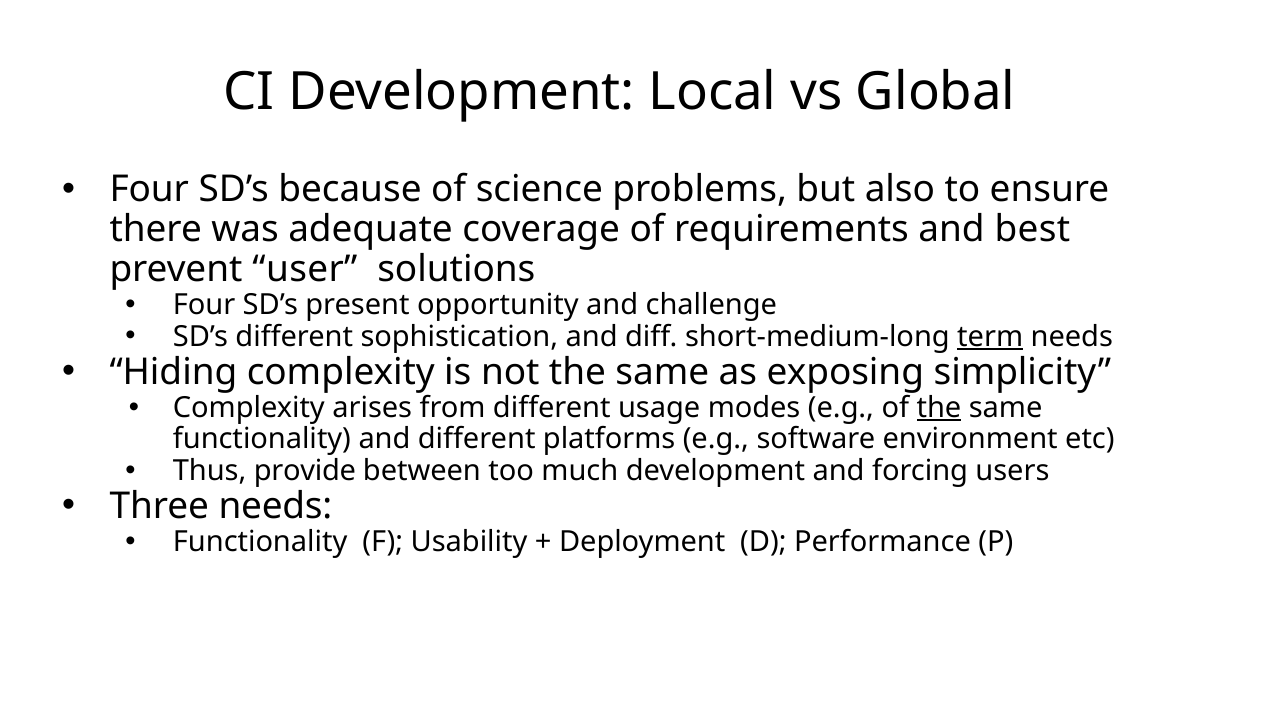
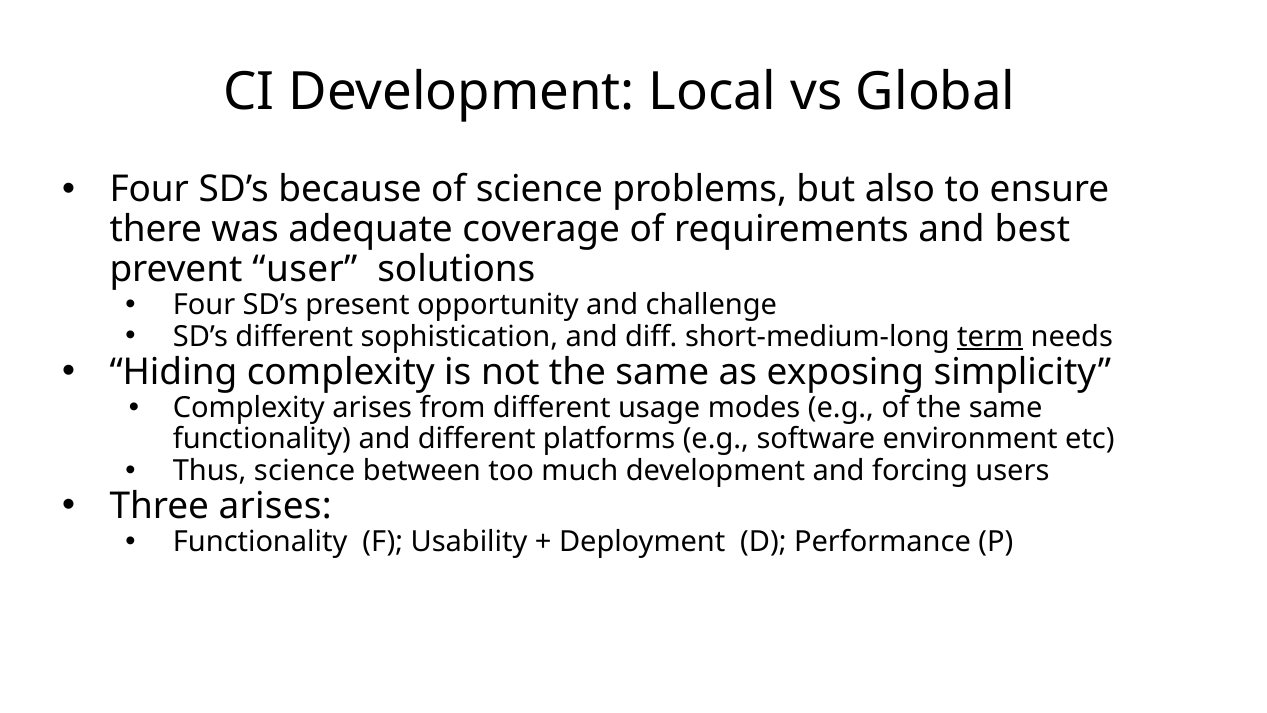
the underline: present -> none (939, 408)
Thus provide: provide -> science (305, 470)
Three needs: needs -> arises (275, 506)
